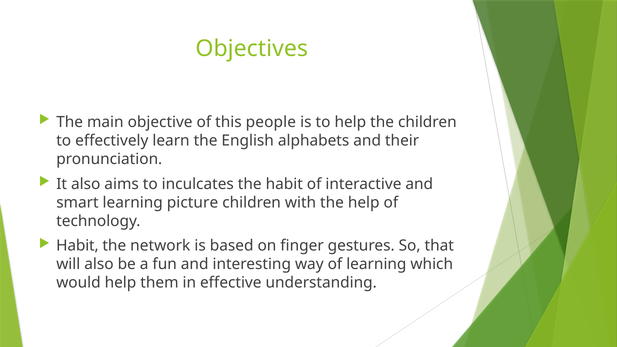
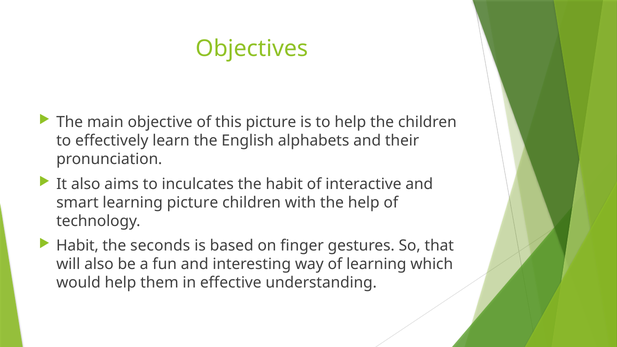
this people: people -> picture (271, 122)
network: network -> seconds (160, 246)
